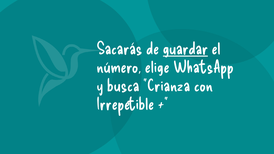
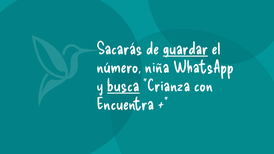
elige: elige -> niña (157, 67)
busca underline: none -> present (123, 86)
Irrepetible: Irrepetible -> Encuentra (125, 104)
